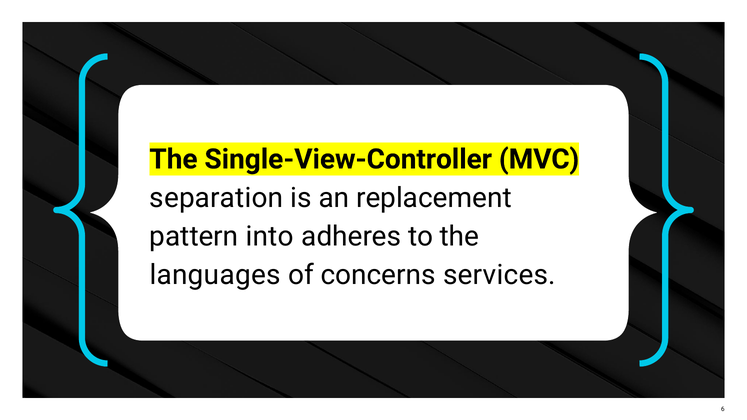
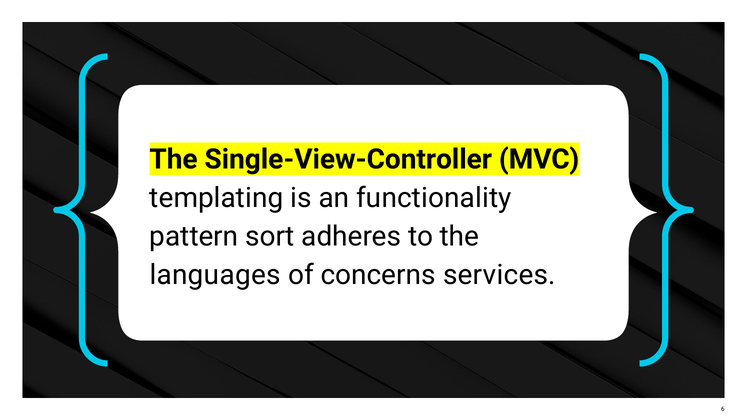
separation: separation -> templating (216, 198)
replacement: replacement -> functionality (434, 198)
into: into -> sort (270, 237)
